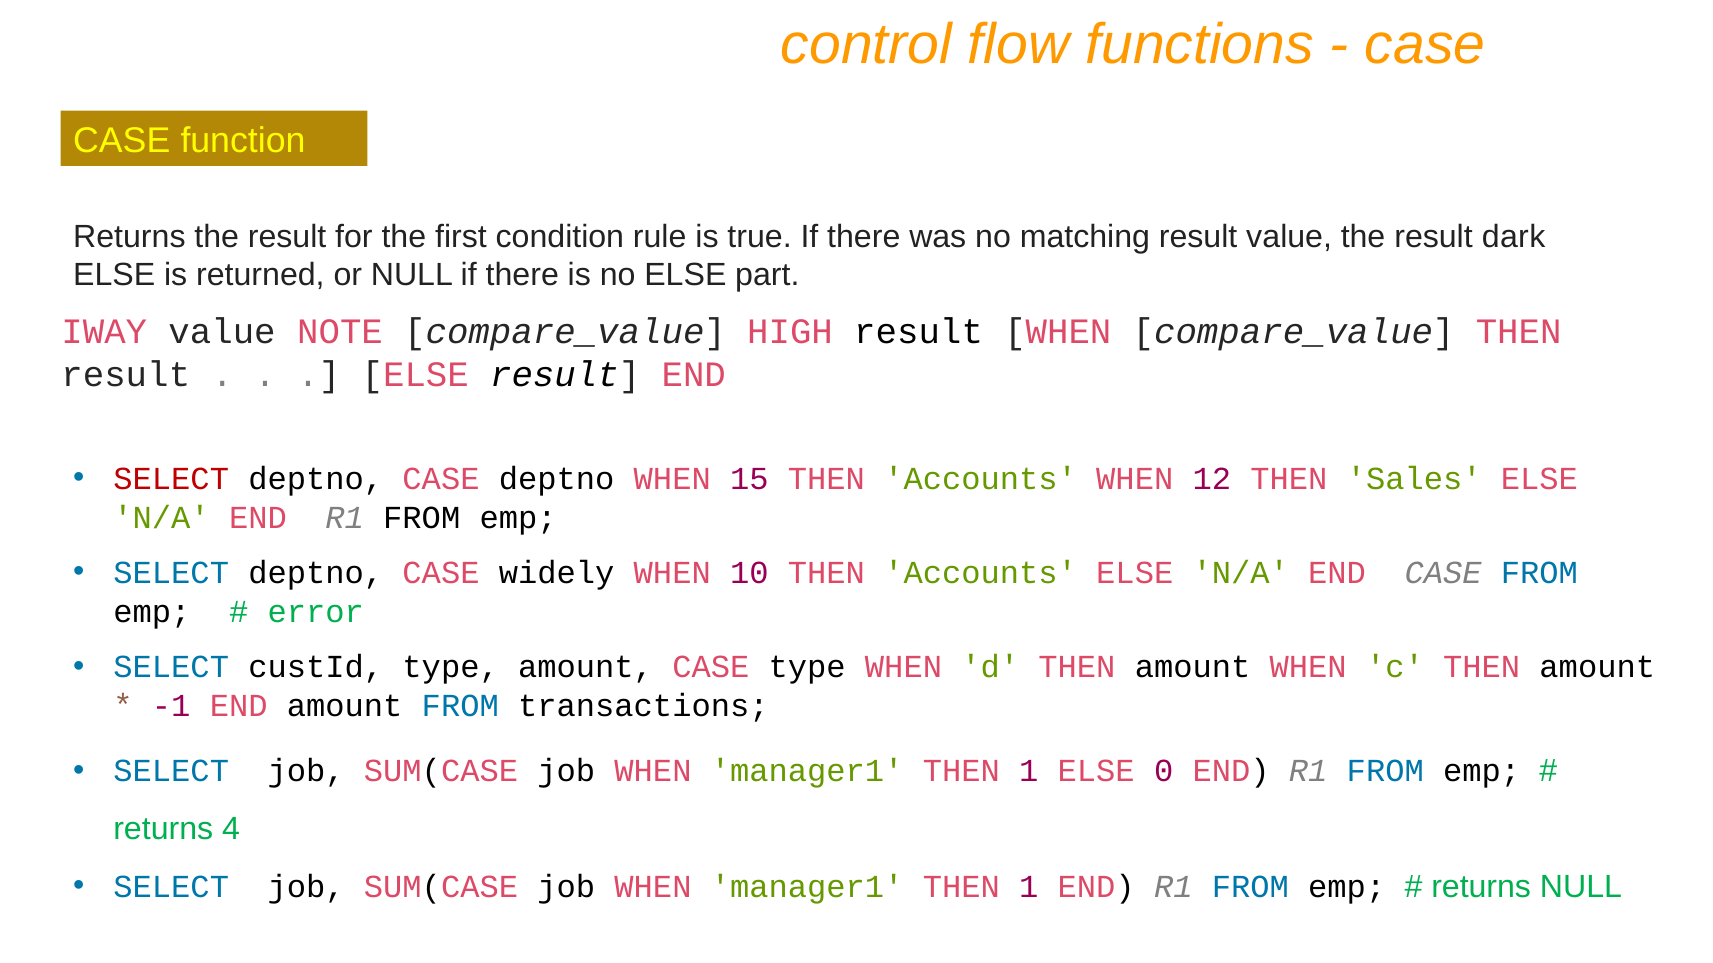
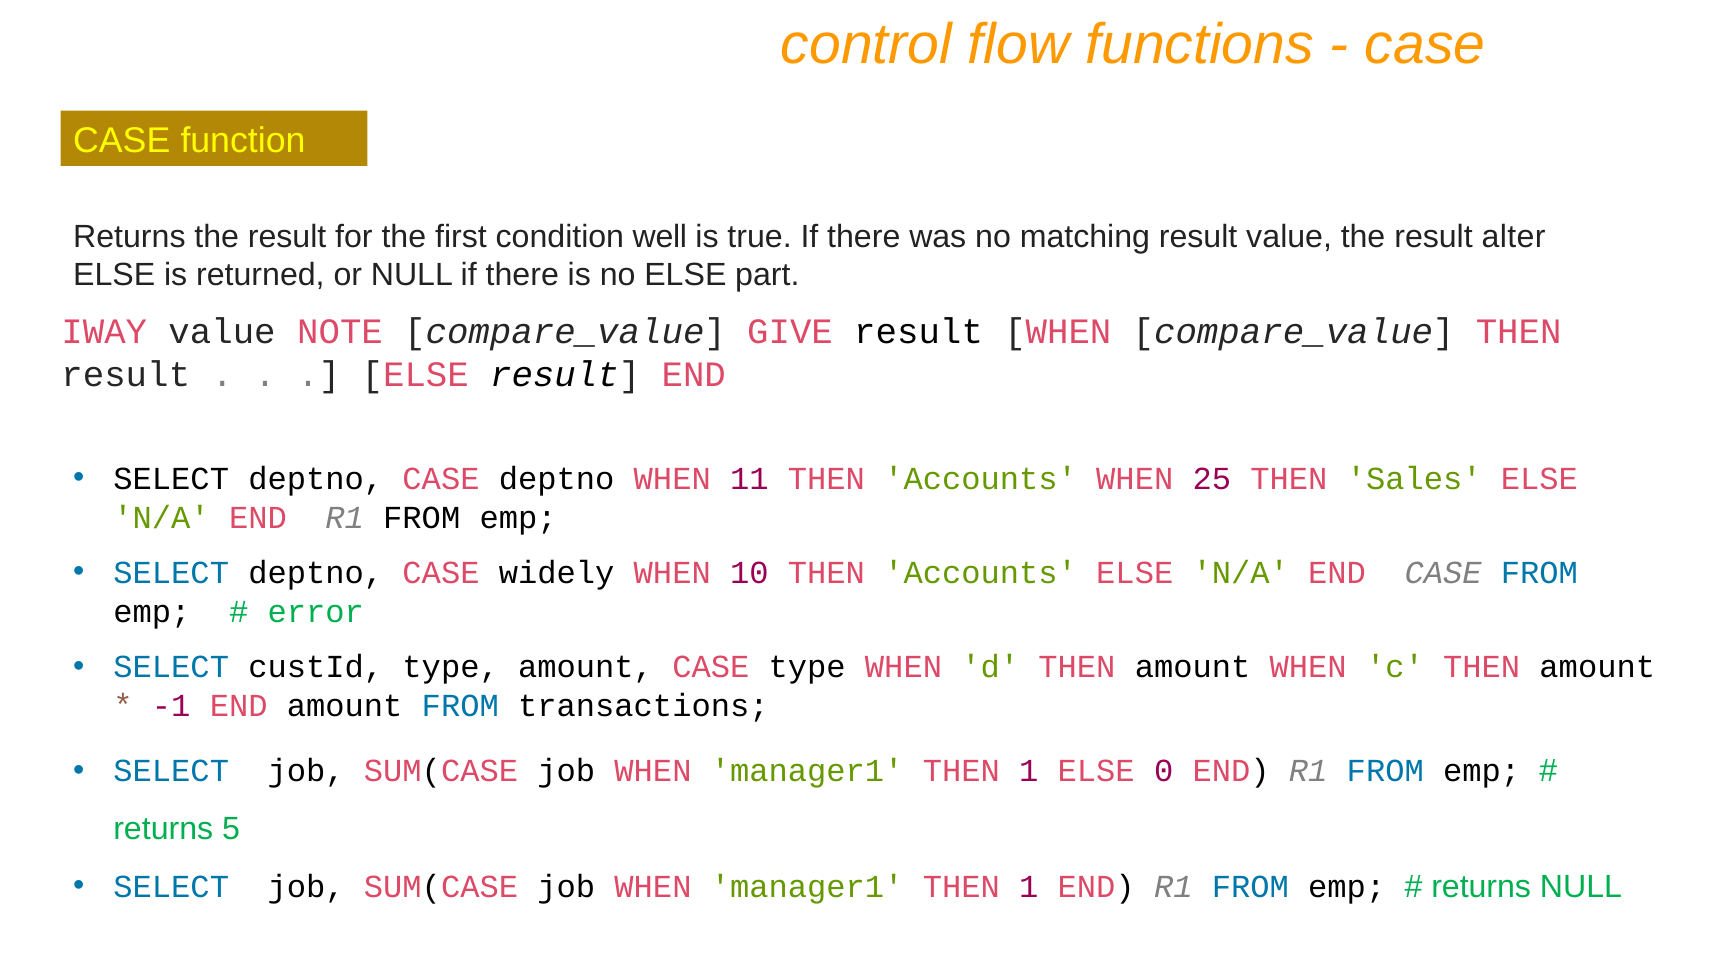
rule: rule -> well (660, 237)
dark: dark -> alter (1514, 237)
HIGH: HIGH -> GIVE (790, 332)
SELECT colour: red -> black (171, 479)
15: 15 -> 11 (749, 479)
12: 12 -> 25 (1212, 479)
4: 4 -> 5 (231, 830)
